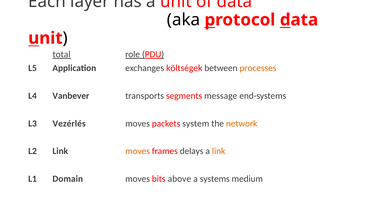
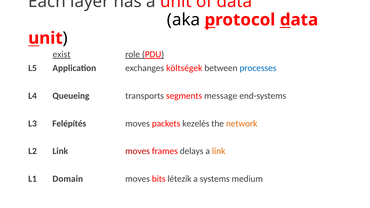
total: total -> exist (62, 54)
processes colour: orange -> blue (258, 68)
Vanbever: Vanbever -> Queueing (71, 96)
Vezérlés: Vezérlés -> Felépítés (69, 124)
system: system -> kezelés (196, 124)
moves colour: orange -> red (138, 151)
above: above -> létezik (179, 179)
